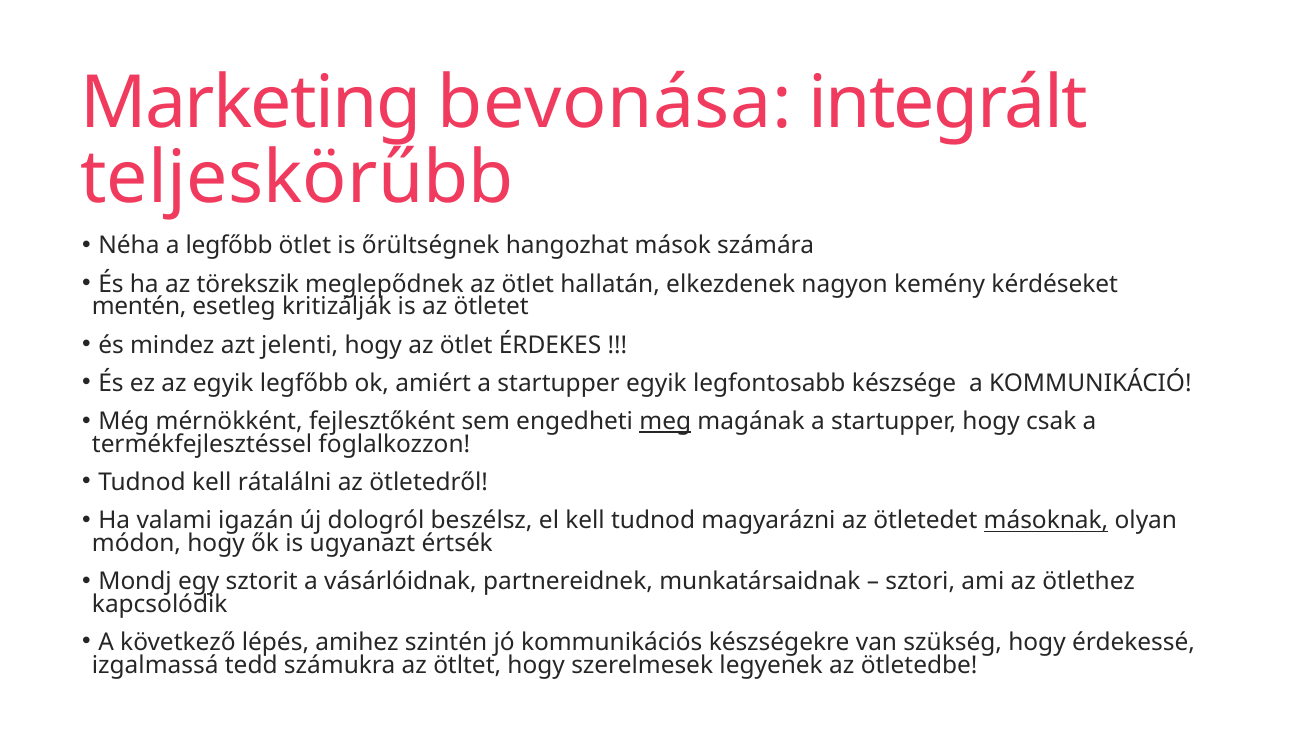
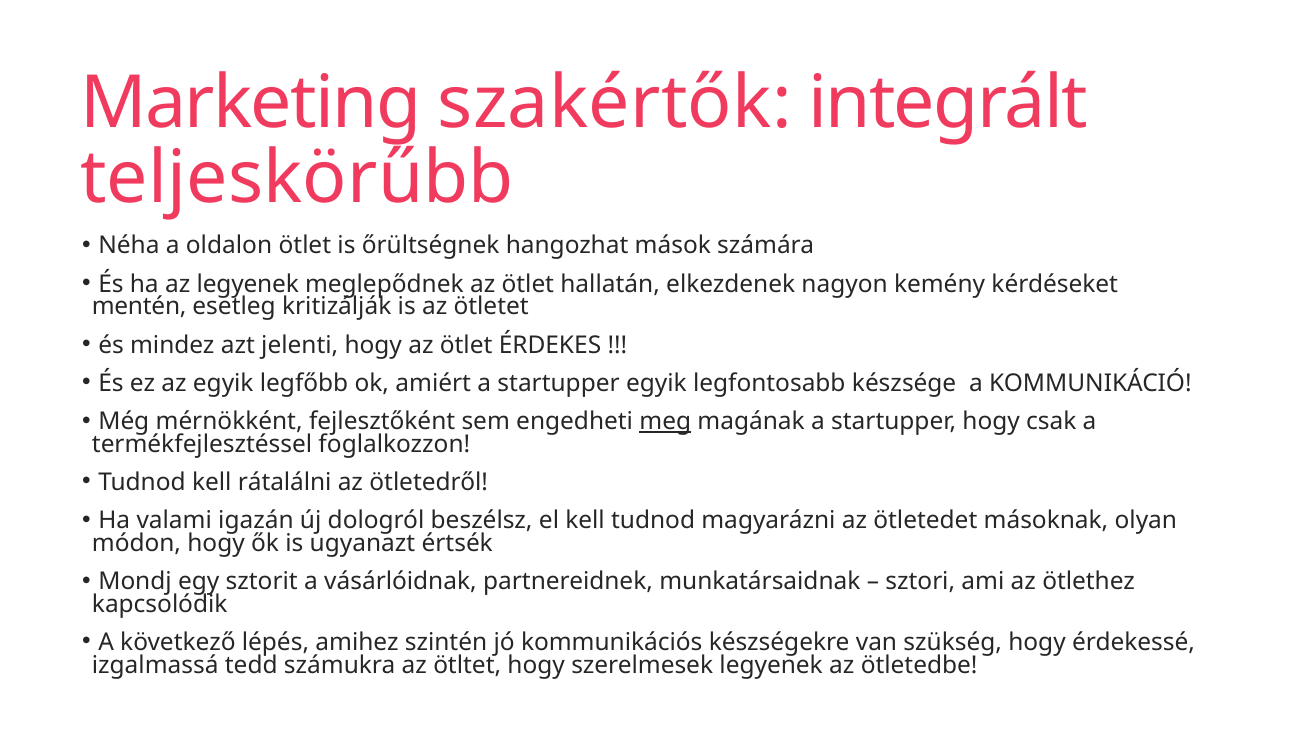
bevonása: bevonása -> szakértők (615, 103)
a legfőbb: legfőbb -> oldalon (229, 246)
az törekszik: törekszik -> legyenek (248, 284)
másoknak underline: present -> none (1046, 521)
